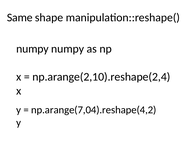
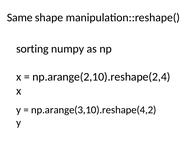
numpy: numpy -> sorting (32, 49)
np.arange(7,04).reshape(4,2: np.arange(7,04).reshape(4,2 -> np.arange(3,10).reshape(4,2 (94, 110)
